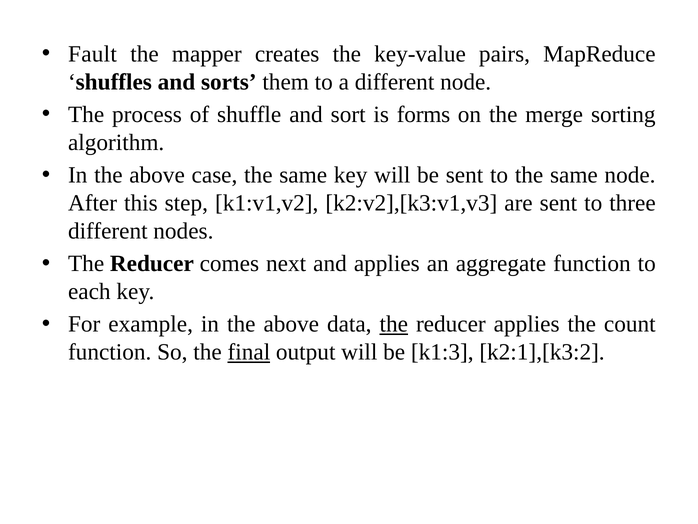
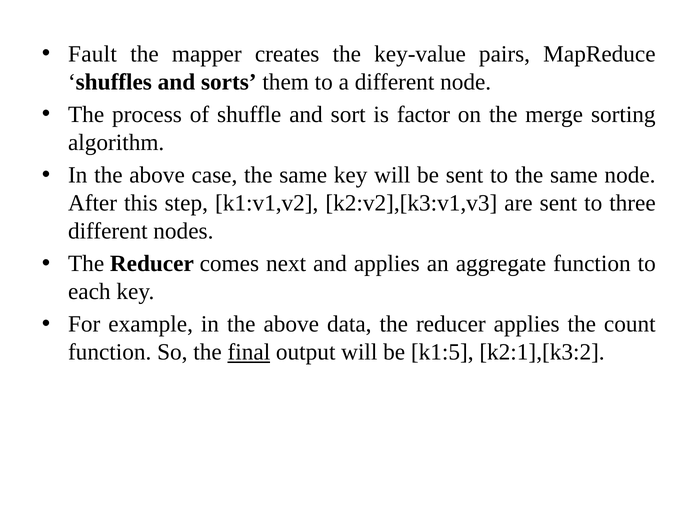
forms: forms -> factor (424, 114)
the underline: present -> none (394, 324)
k1:3: k1:3 -> k1:5 (442, 352)
